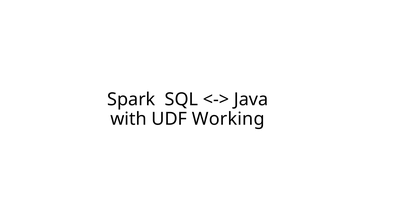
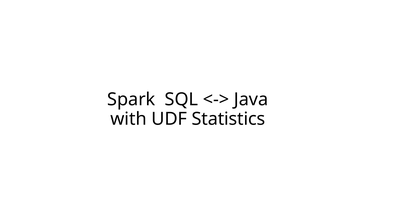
Working: Working -> Statistics (228, 119)
